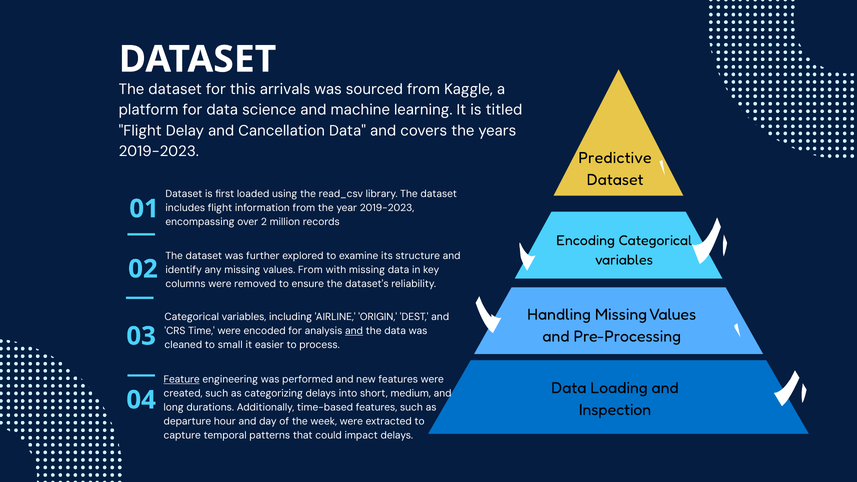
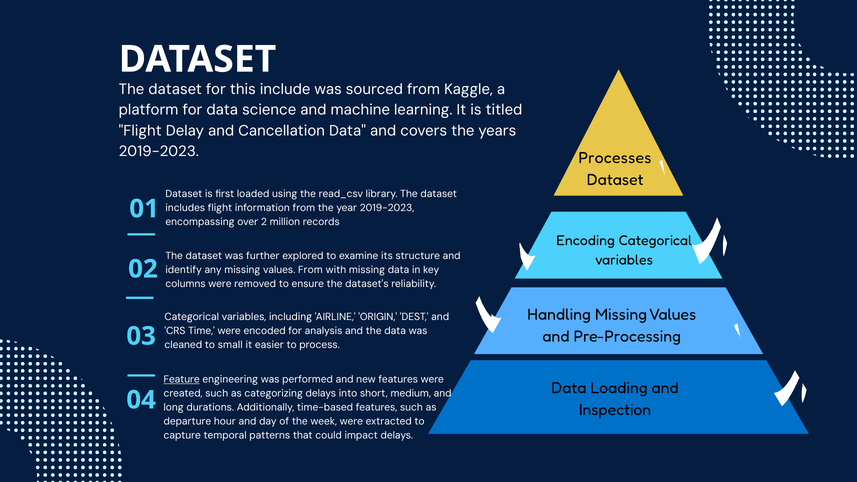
arrivals: arrivals -> include (285, 89)
Predictive: Predictive -> Processes (615, 158)
and underline: present -> none (354, 331)
